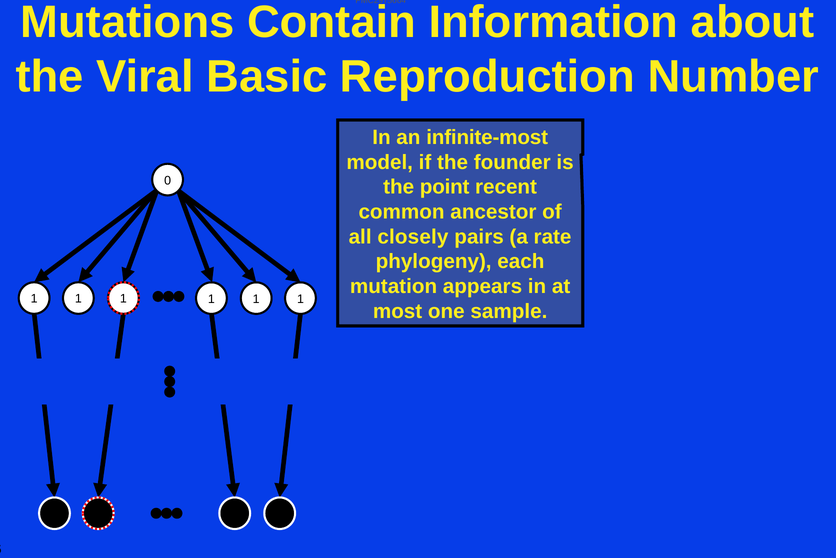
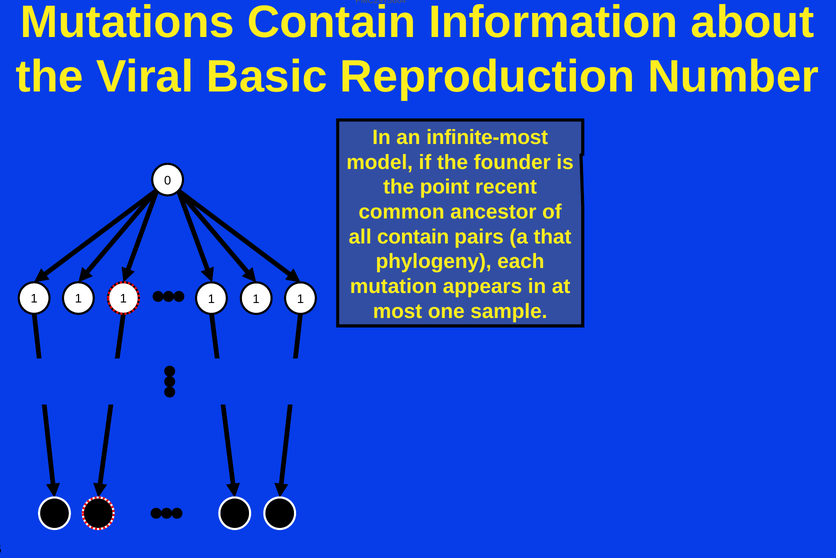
all closely: closely -> contain (413, 237)
rate: rate -> that (553, 237)
